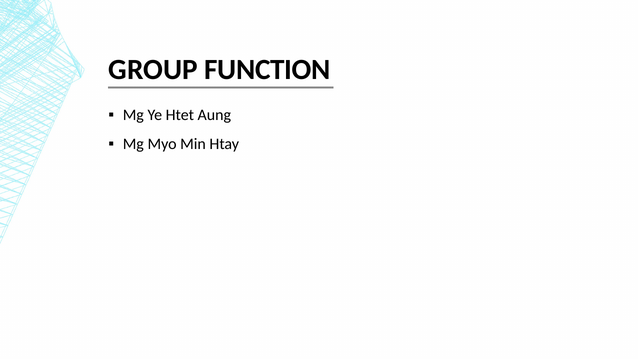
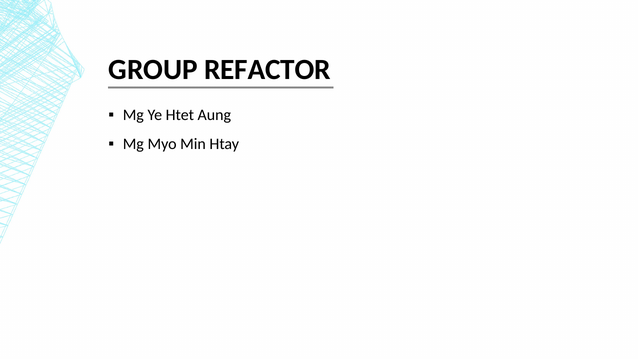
FUNCTION: FUNCTION -> REFACTOR (267, 70)
